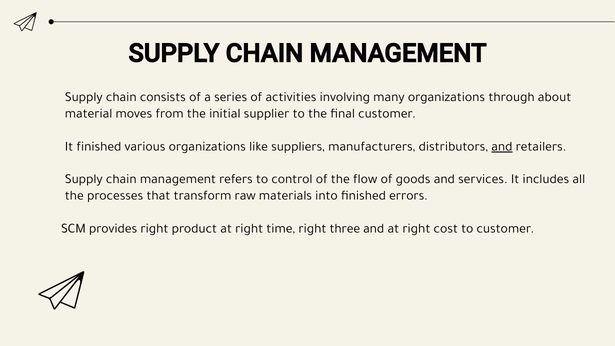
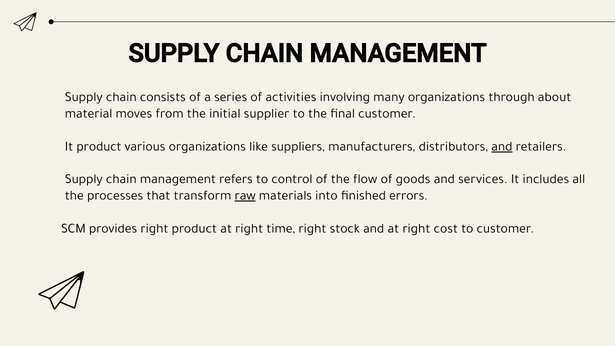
It finished: finished -> product (99, 146)
raw underline: none -> present (245, 195)
three: three -> stock (345, 228)
